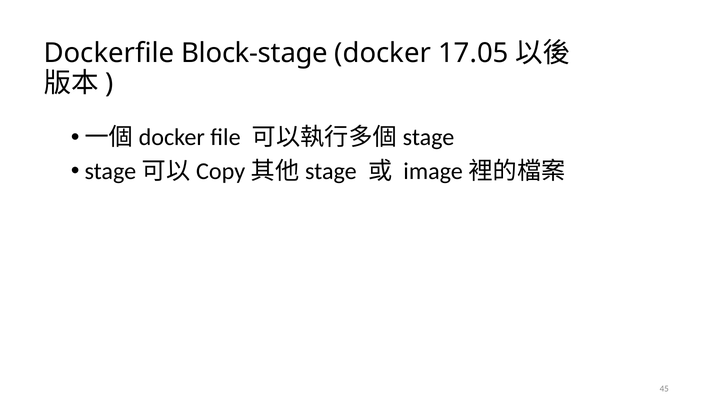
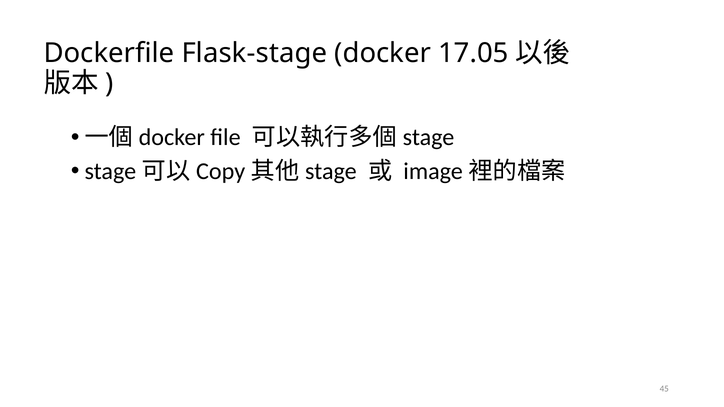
Block-stage: Block-stage -> Flask-stage (254, 53)
